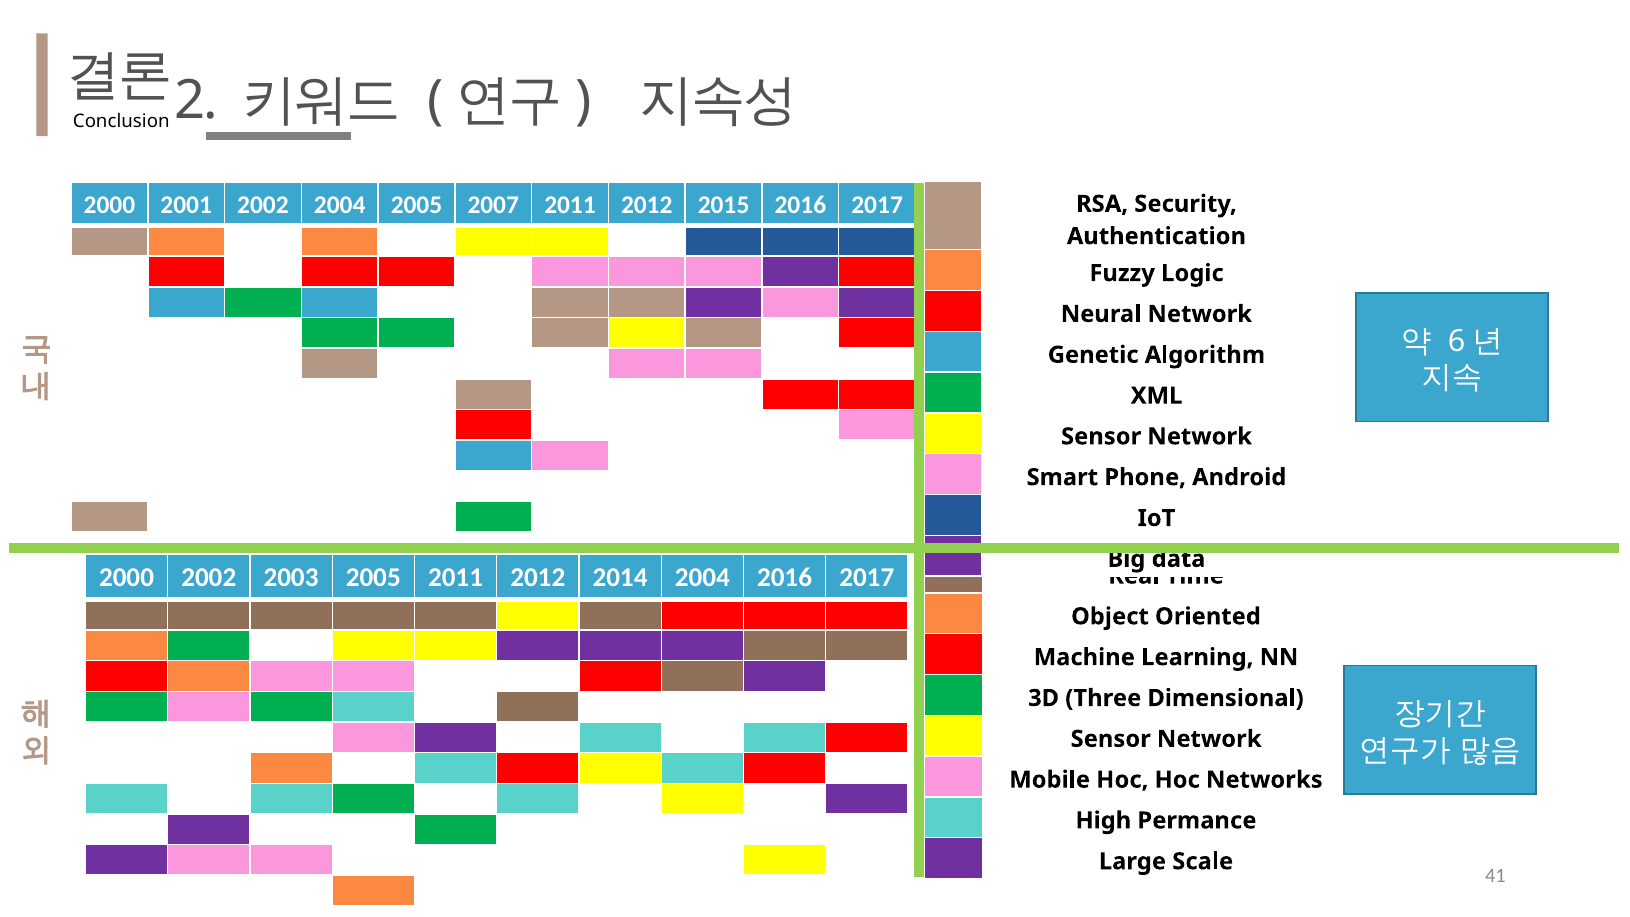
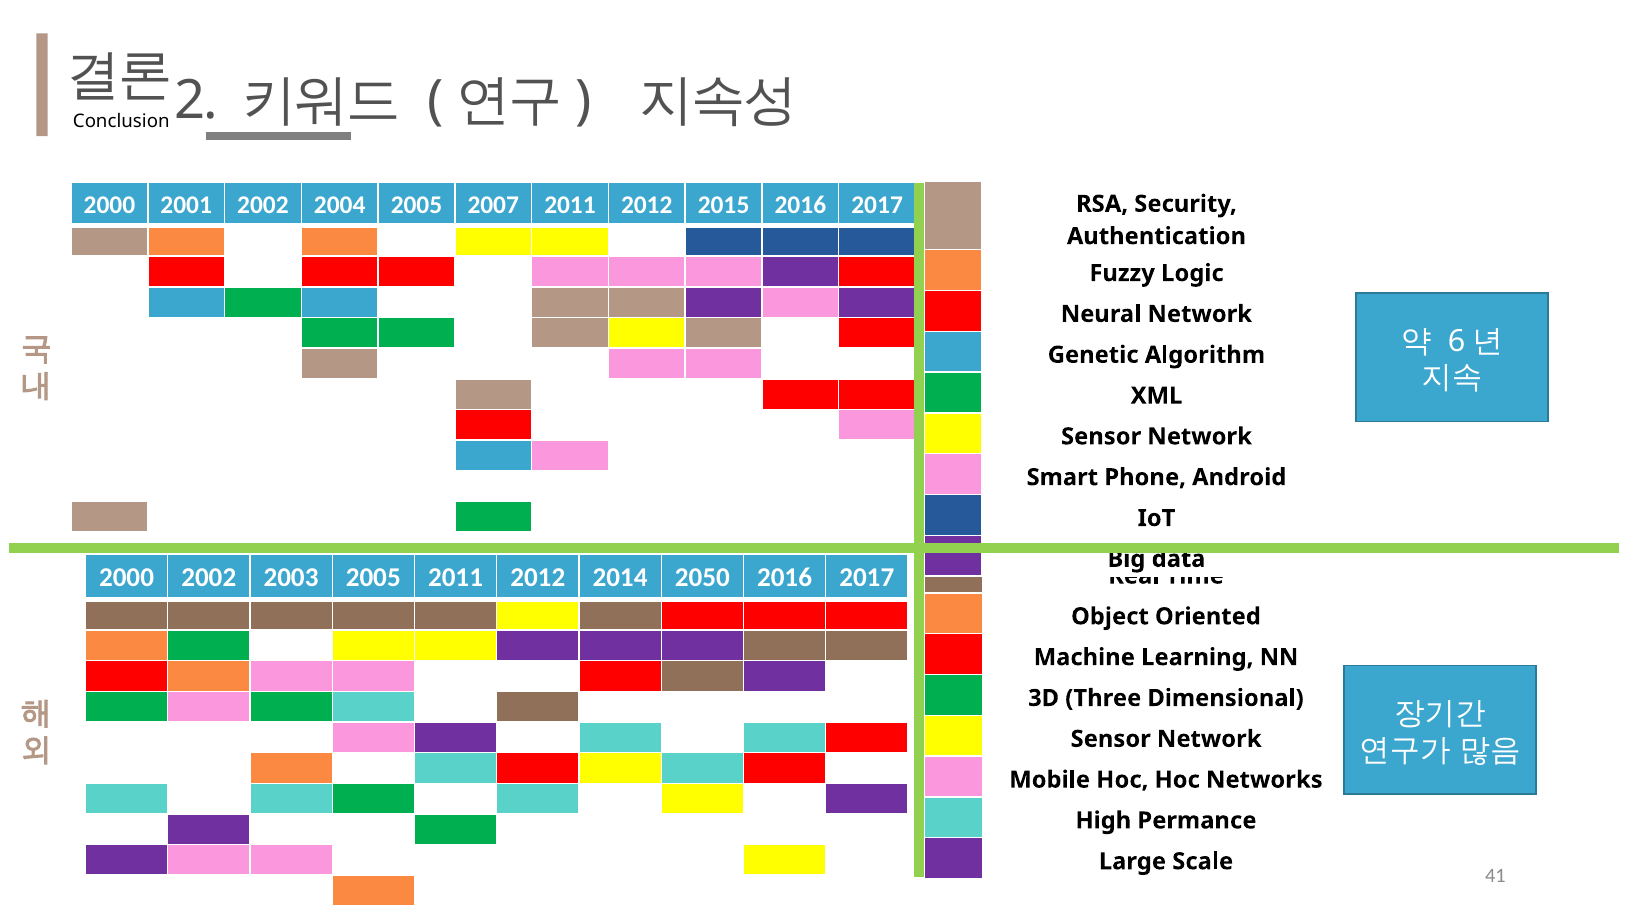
2014 2004: 2004 -> 2050 (702, 577)
